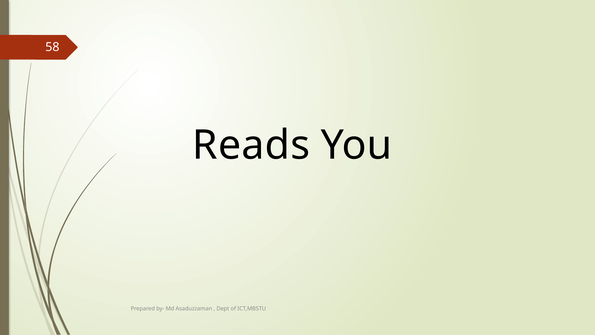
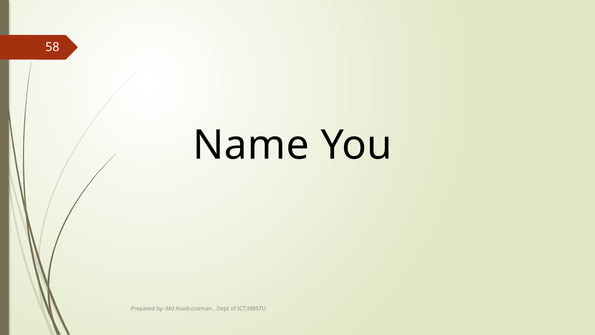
Reads: Reads -> Name (251, 145)
